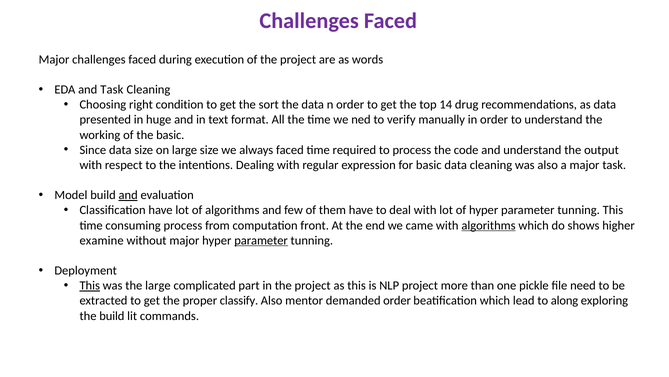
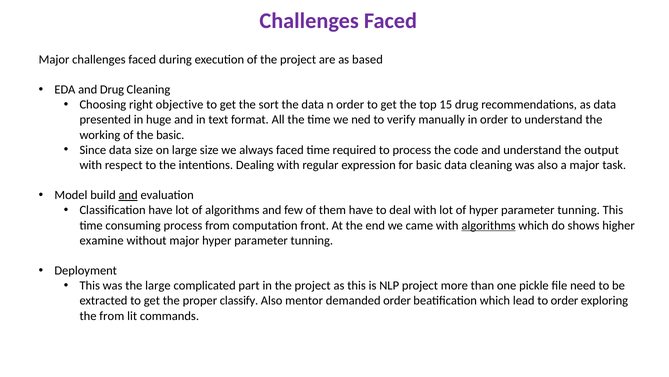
words: words -> based (367, 59)
and Task: Task -> Drug (112, 89)
condition: condition -> objective (180, 105)
14: 14 -> 15 (446, 105)
parameter underline: present -> none (261, 240)
This underline: present -> none (90, 285)
to along: along -> order (565, 300)
the build: build -> from (112, 315)
